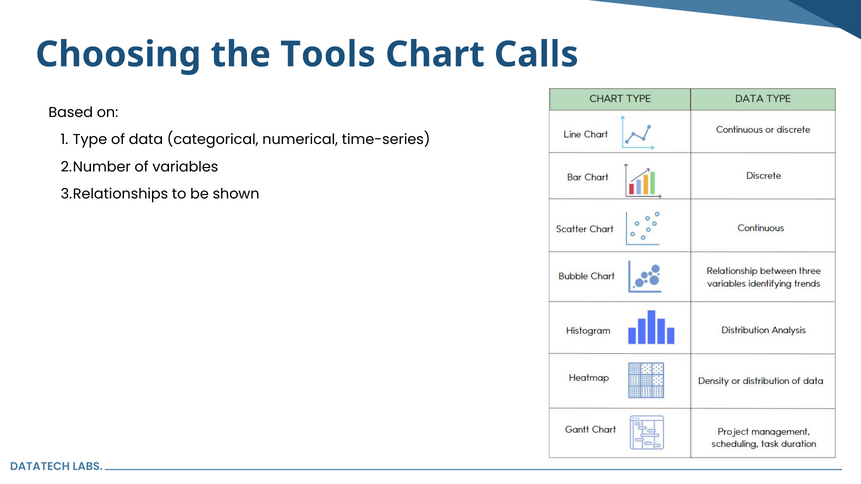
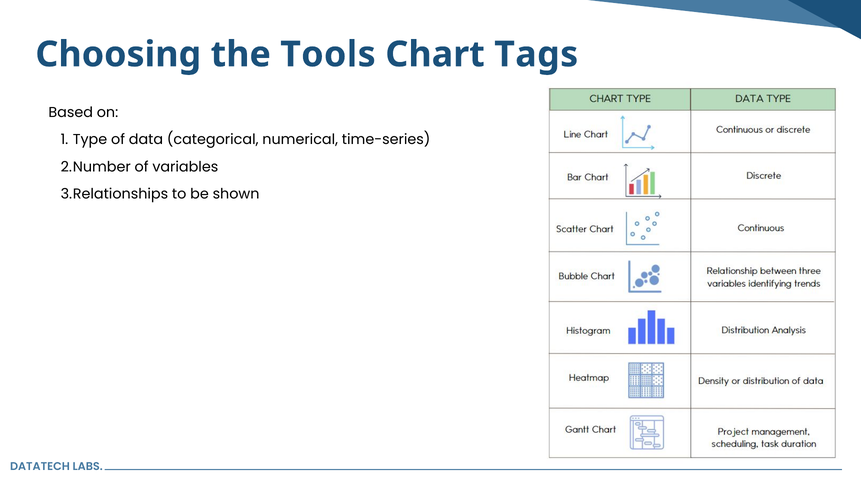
Calls: Calls -> Tags (536, 55)
